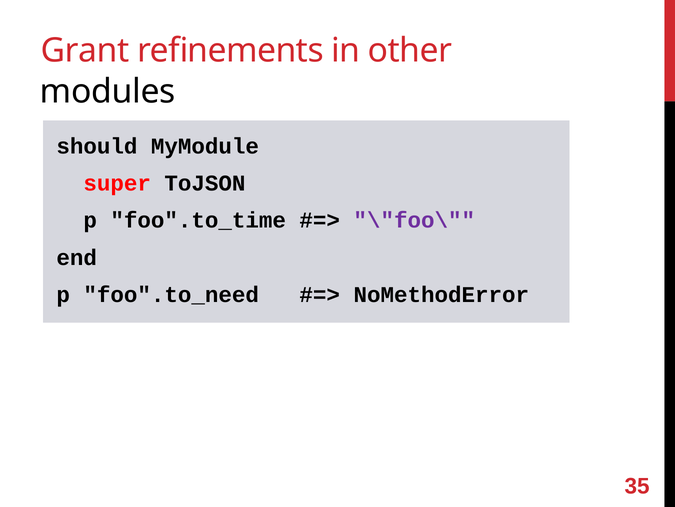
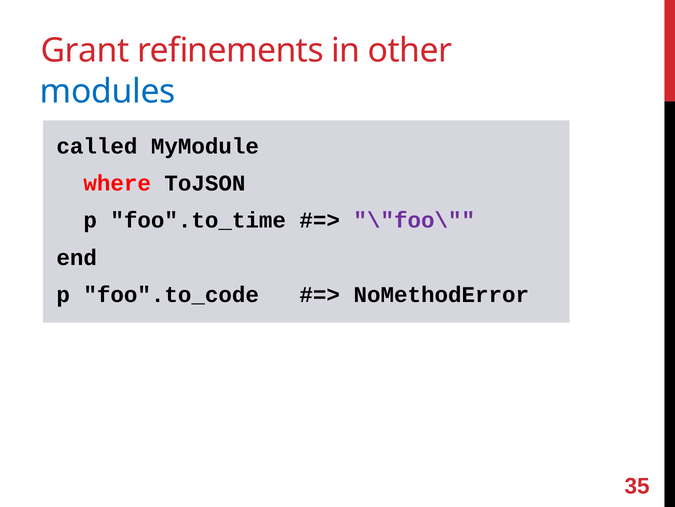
modules colour: black -> blue (108, 91)
should: should -> called (97, 146)
super: super -> where (117, 183)
foo".to_need: foo".to_need -> foo".to_code (171, 294)
